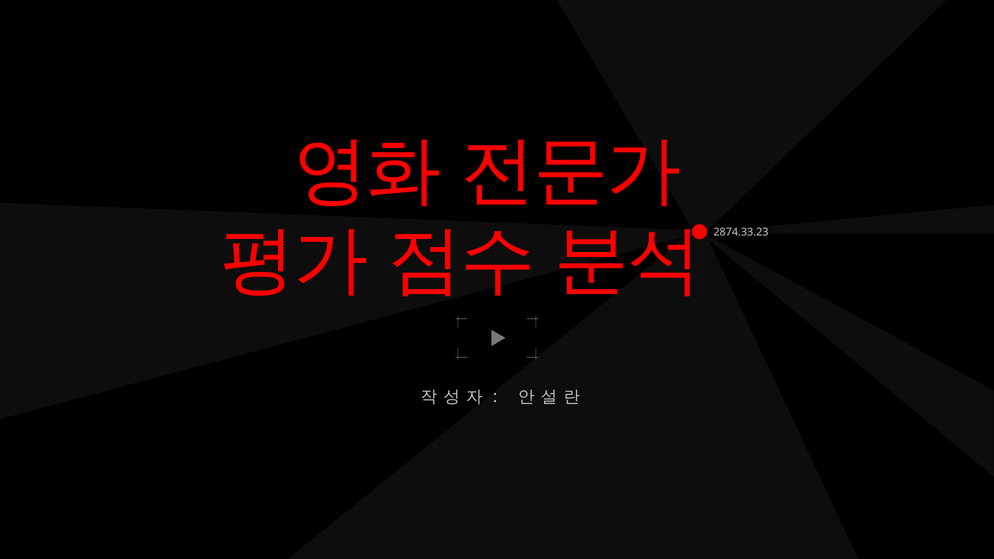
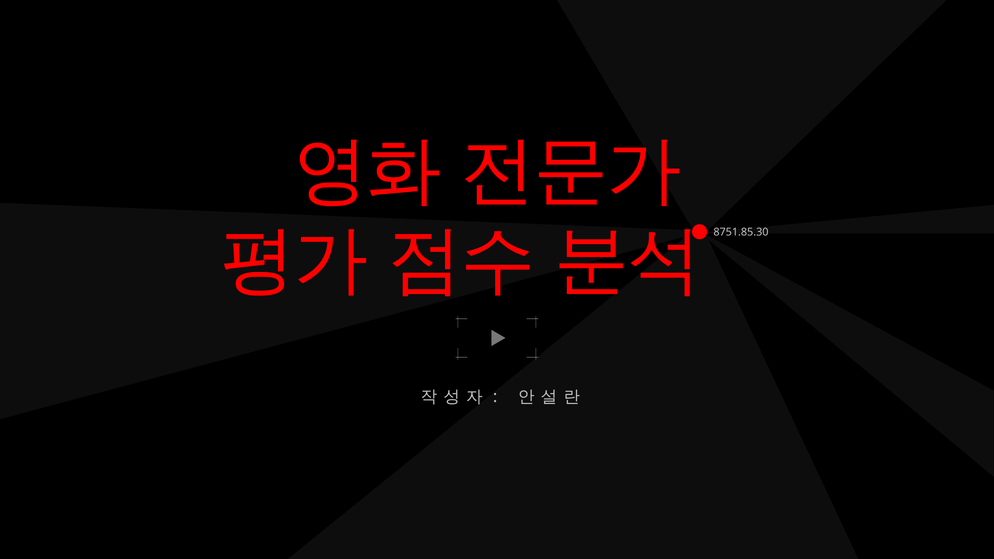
2874.33.23: 2874.33.23 -> 8751.85.30 (741, 232)
